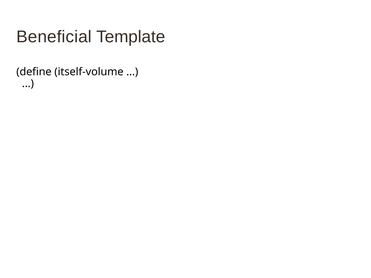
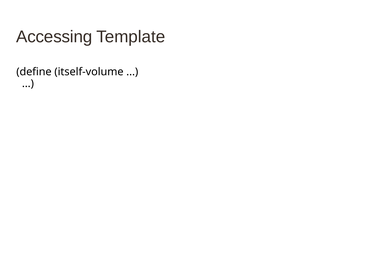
Beneficial: Beneficial -> Accessing (54, 37)
